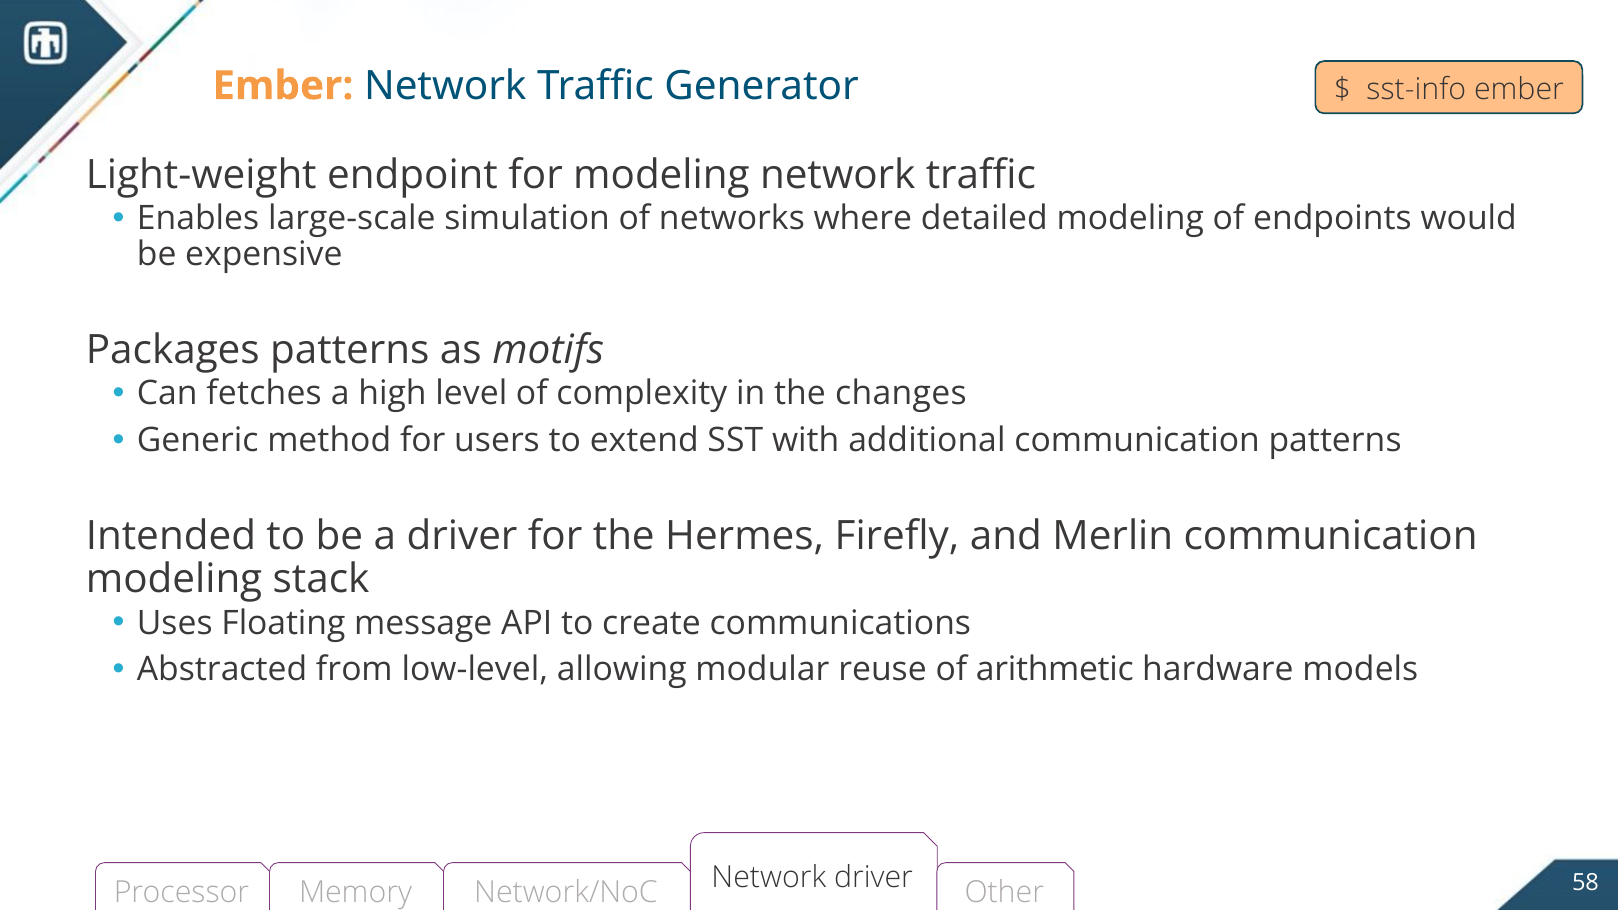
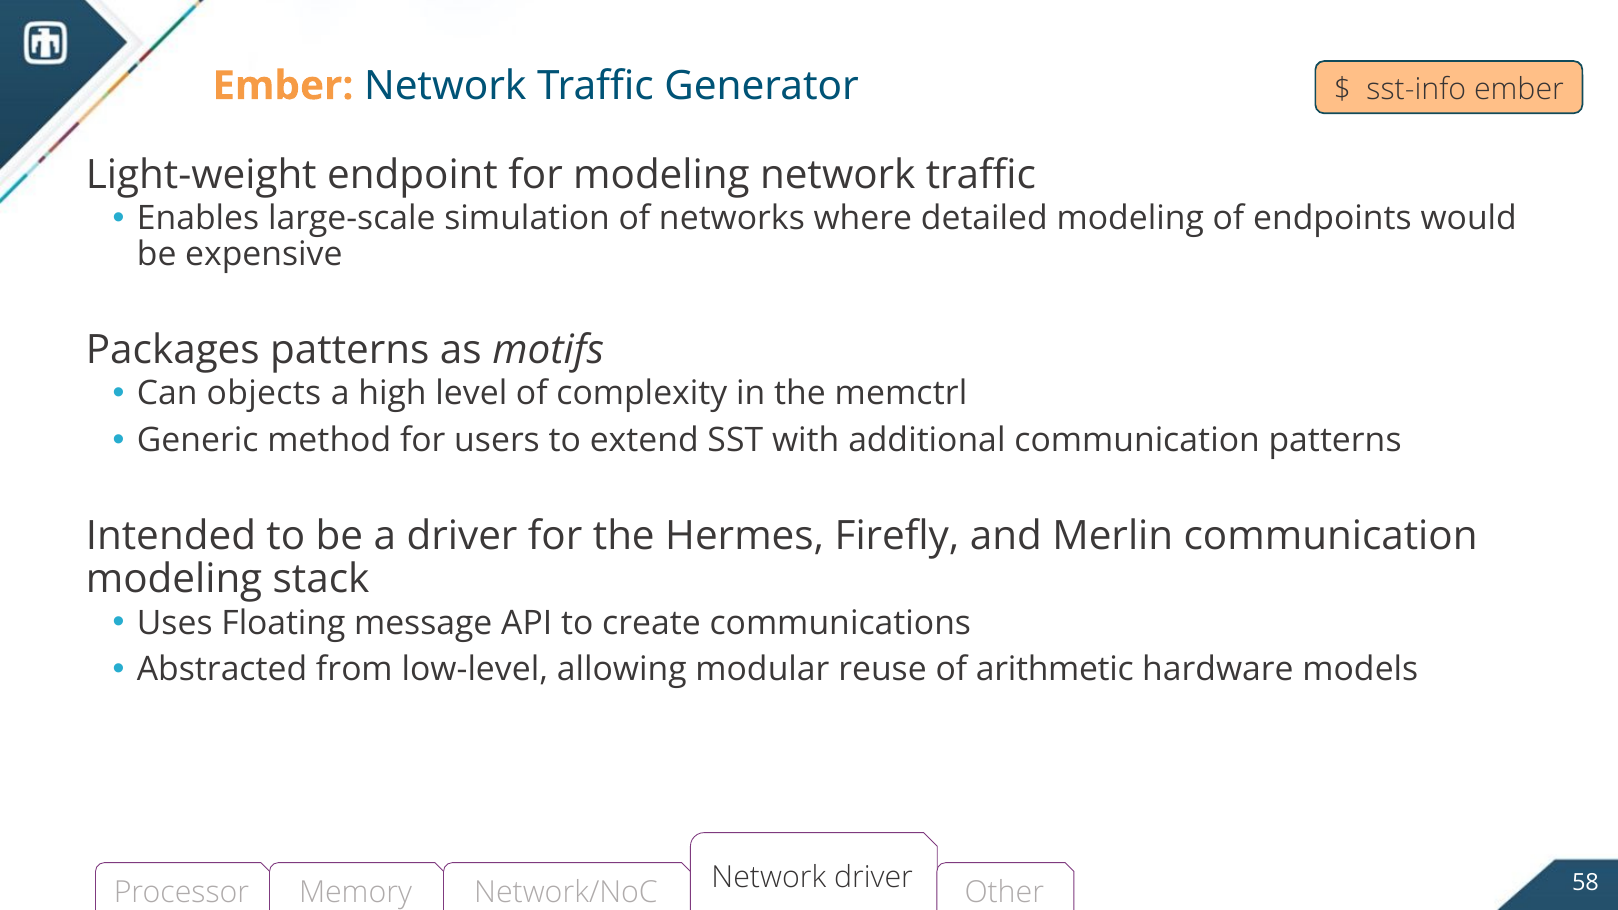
fetches: fetches -> objects (264, 394)
changes: changes -> memctrl (901, 394)
